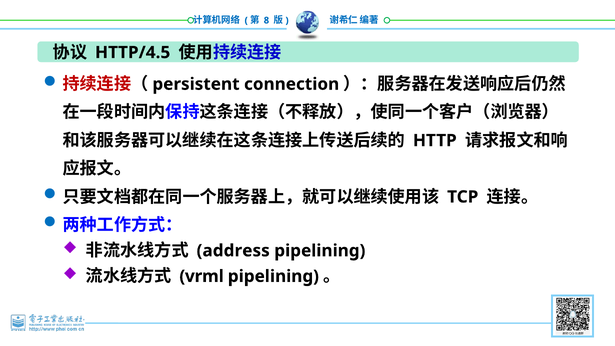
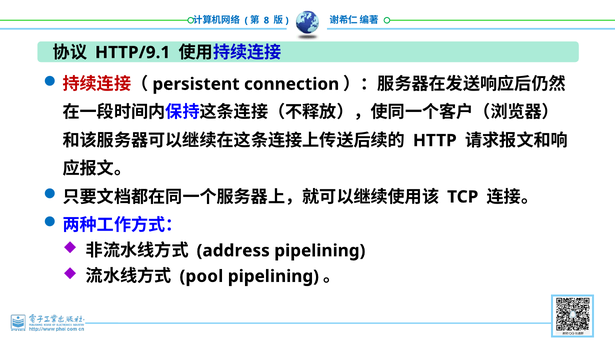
HTTP/4.5: HTTP/4.5 -> HTTP/9.1 (133, 52)
vrml: vrml -> pool (201, 276)
